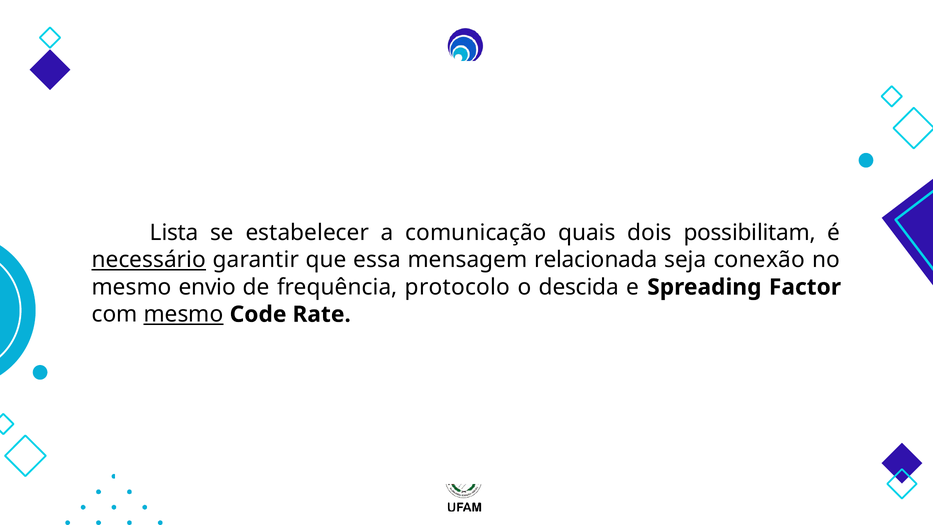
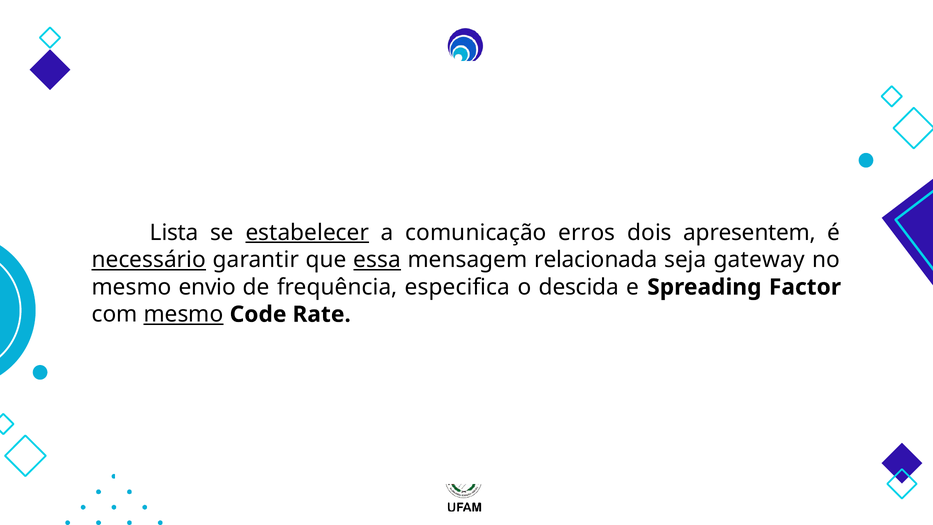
estabelecer underline: none -> present (307, 233)
quais: quais -> erros (587, 233)
possibilitam: possibilitam -> apresentem (750, 233)
essa underline: none -> present (377, 260)
conexão: conexão -> gateway (759, 260)
protocolo: protocolo -> especifica (457, 287)
